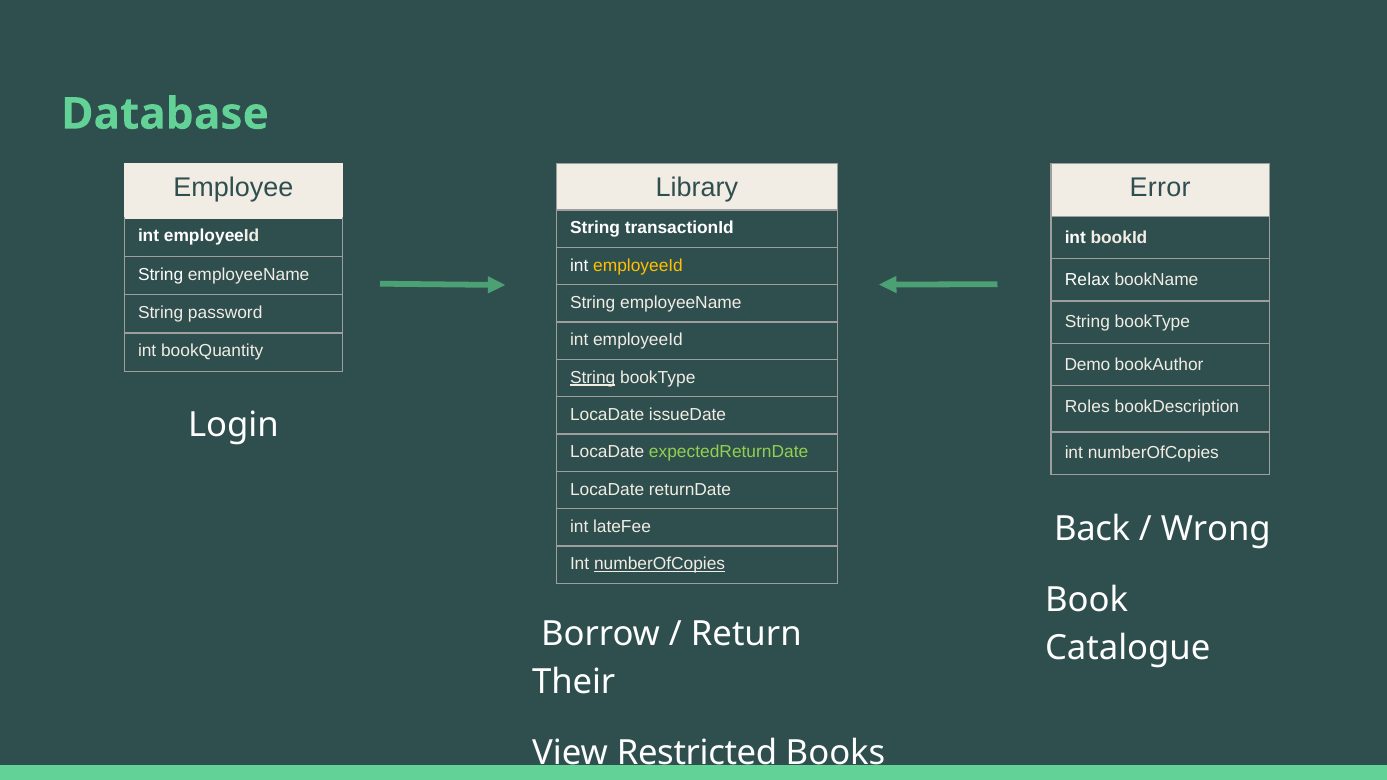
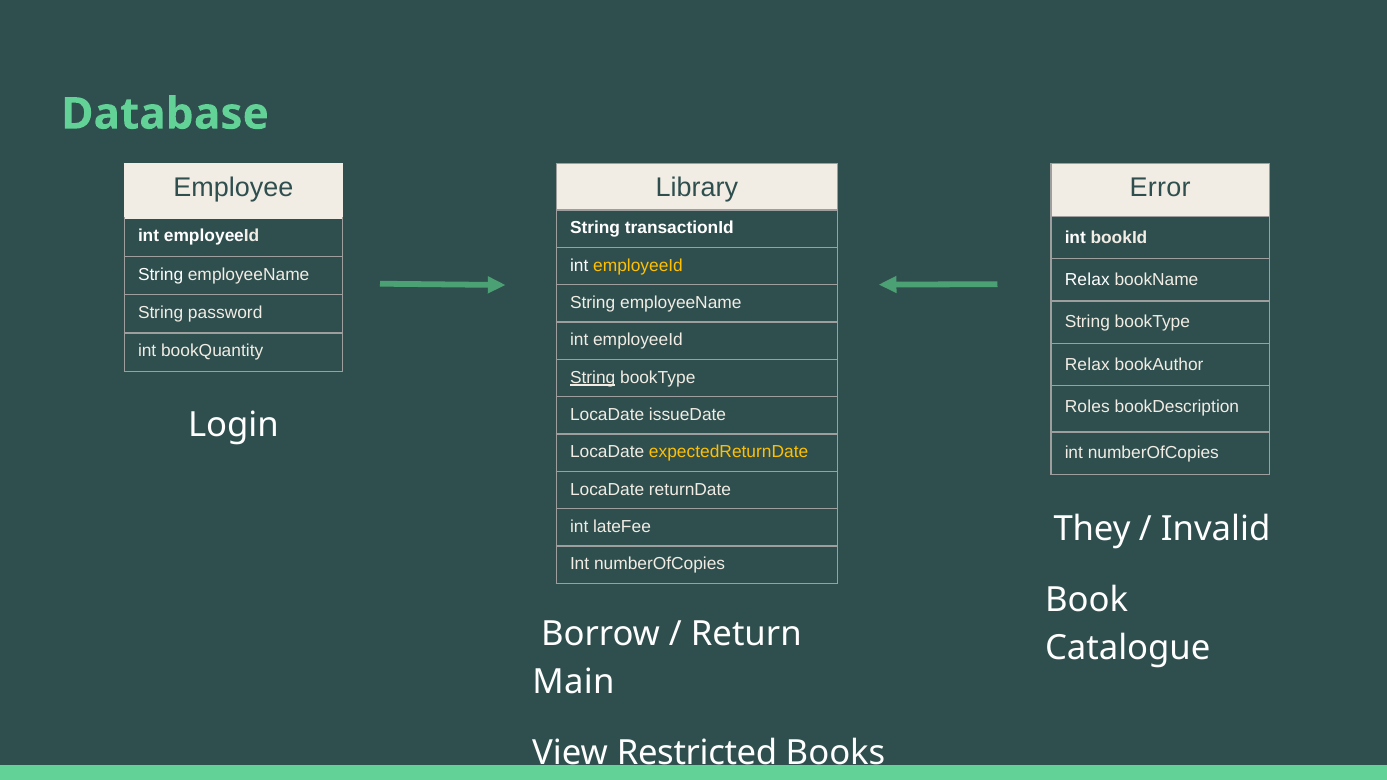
Demo: Demo -> Relax (1087, 365)
expectedReturnDate colour: light green -> yellow (729, 452)
Back: Back -> They (1092, 529)
Wrong: Wrong -> Invalid (1216, 529)
numberOfCopies underline: present -> none (660, 564)
Their: Their -> Main (573, 682)
